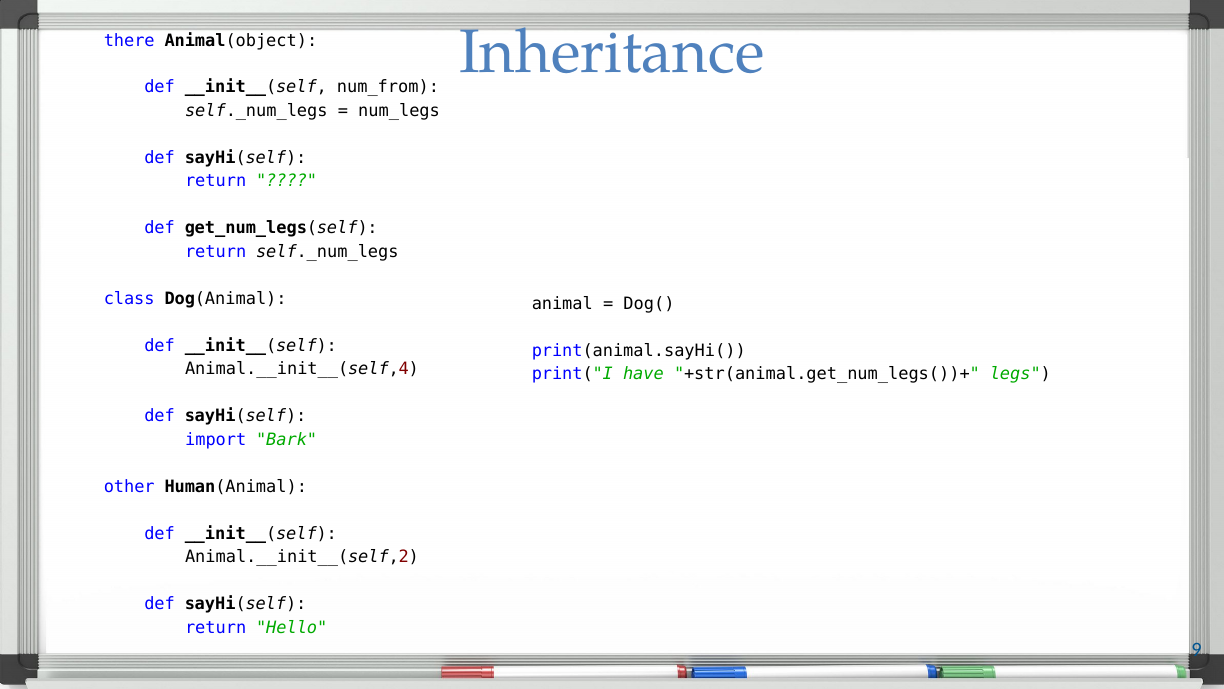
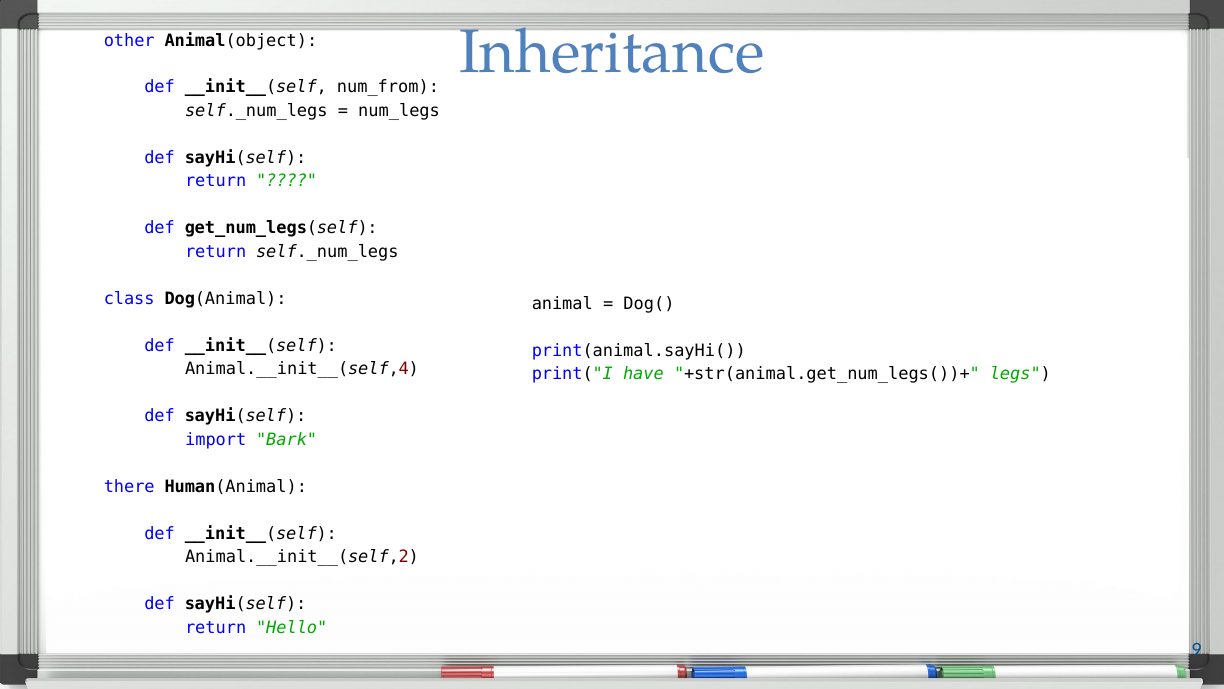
there: there -> other (129, 40)
other: other -> there (129, 486)
